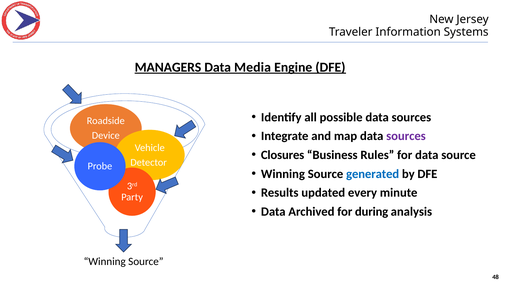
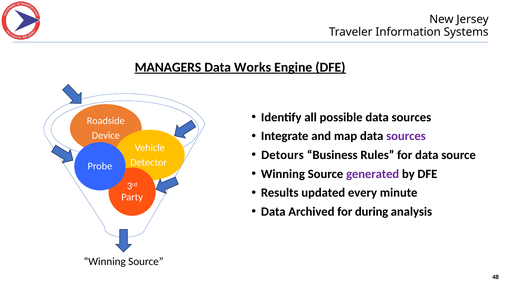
Media: Media -> Works (253, 67)
Closures: Closures -> Detours (282, 155)
generated colour: blue -> purple (373, 174)
